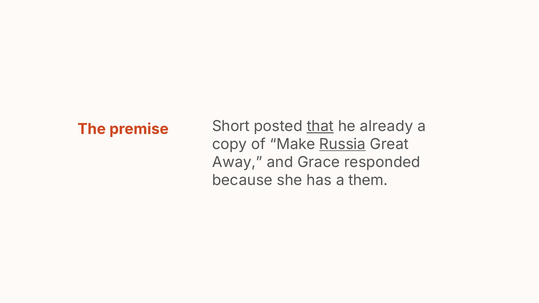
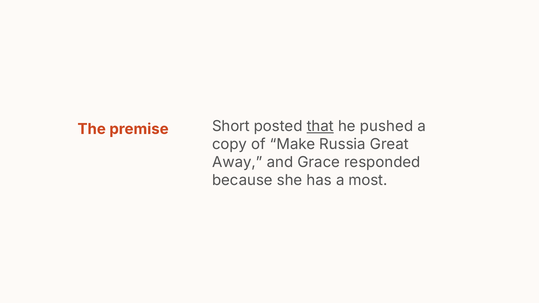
already: already -> pushed (387, 126)
Russia underline: present -> none (343, 144)
them: them -> most (368, 180)
